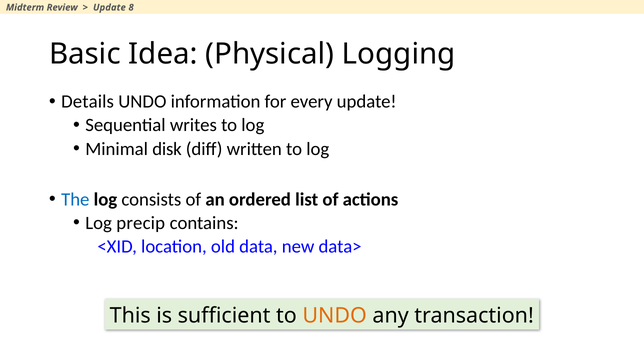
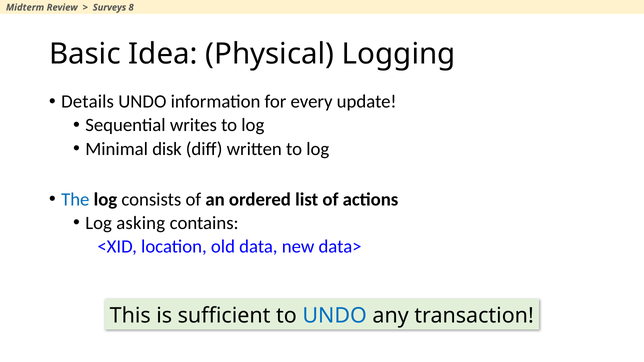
Update: Update -> Surveys (110, 7)
precip: precip -> asking (141, 223)
UNDO colour: orange -> blue (335, 316)
